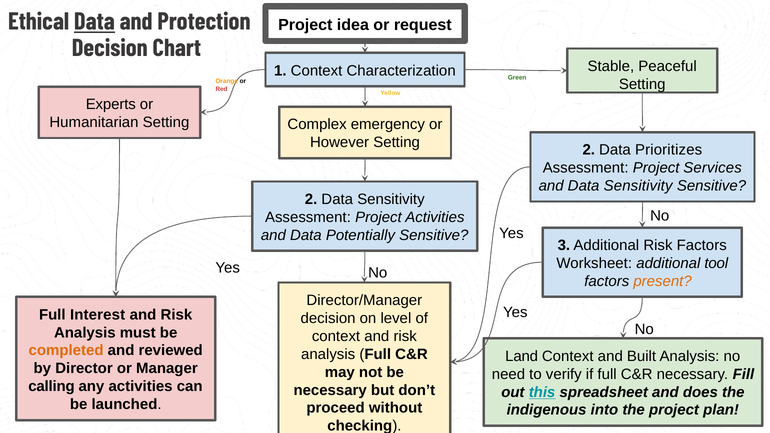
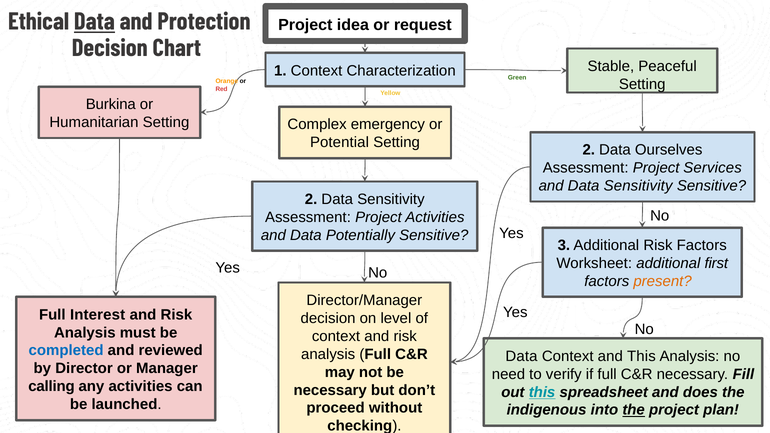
Experts: Experts -> Burkina (111, 104)
However: However -> Potential (339, 143)
Prioritizes: Prioritizes -> Ourselves (669, 150)
tool: tool -> first (716, 263)
completed colour: orange -> blue (66, 351)
Land: Land -> Data (521, 356)
and Built: Built -> This (641, 356)
the underline: none -> present (634, 410)
